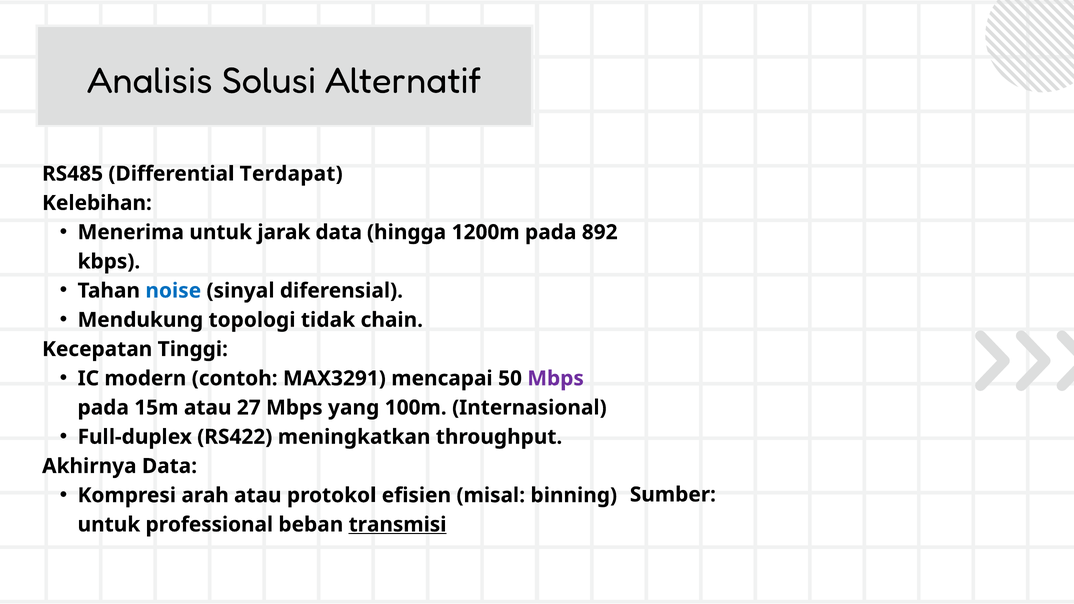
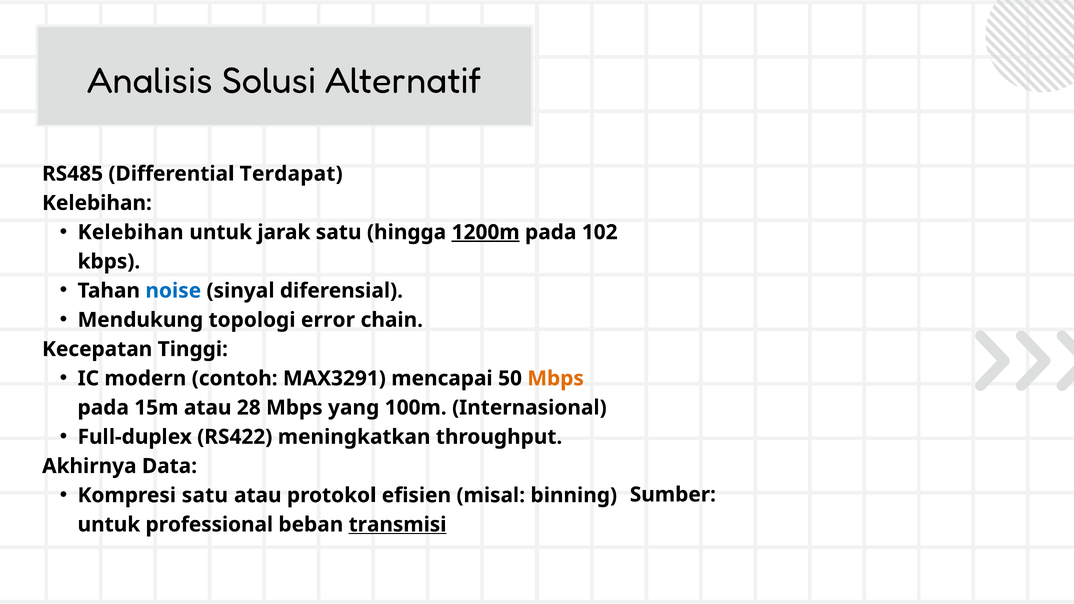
Menerima: Menerima -> Kelebihan (131, 232)
jarak data: data -> satu (339, 232)
1200m underline: none -> present (486, 232)
892: 892 -> 102 (600, 232)
tidak: tidak -> error (328, 320)
Mbps colour: purple -> orange (556, 378)
27: 27 -> 28 (249, 408)
Kompresi arah: arah -> satu (205, 495)
